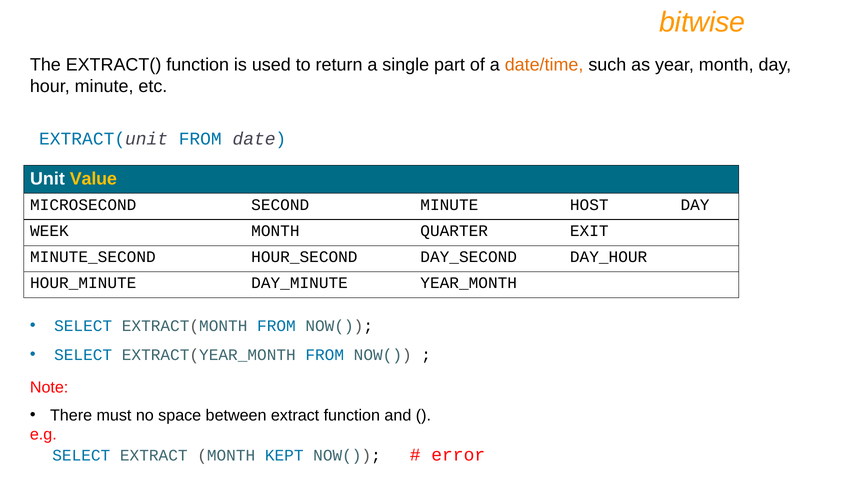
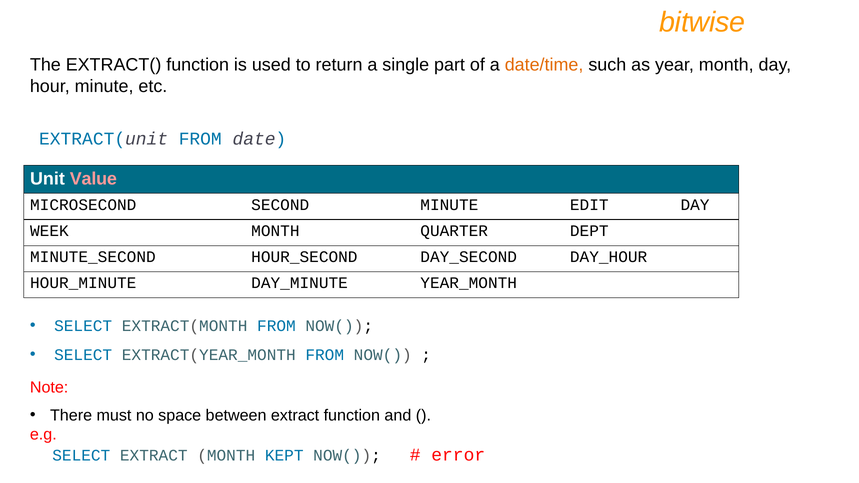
Value colour: yellow -> pink (93, 179)
HOST: HOST -> EDIT (589, 205)
EXIT: EXIT -> DEPT (589, 231)
